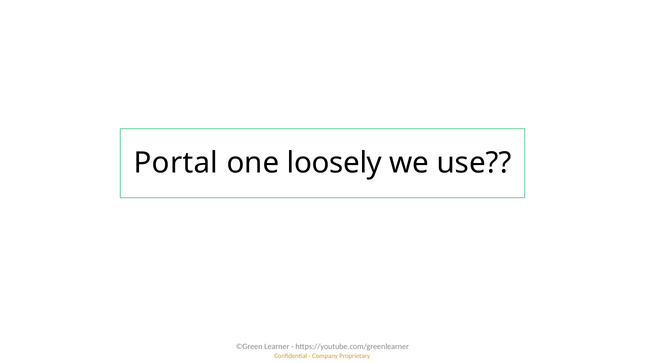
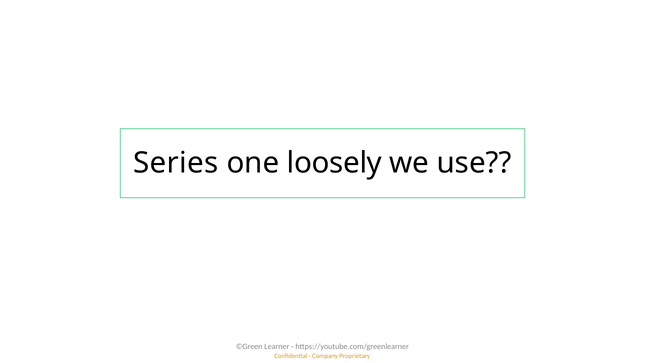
Portal: Portal -> Series (176, 163)
